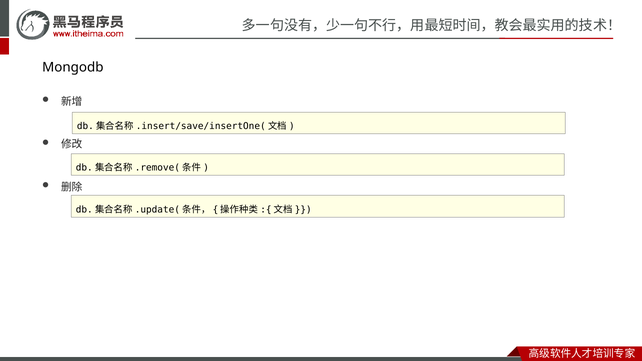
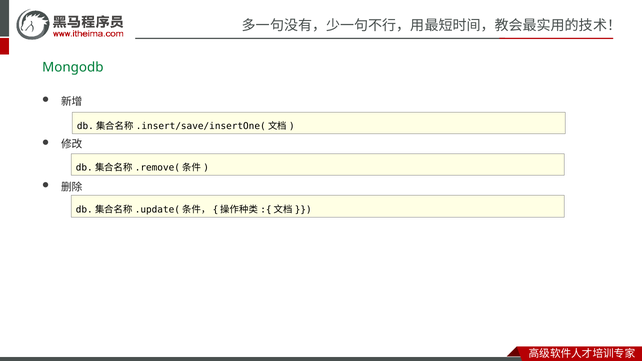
Mongodb colour: black -> green (73, 67)
